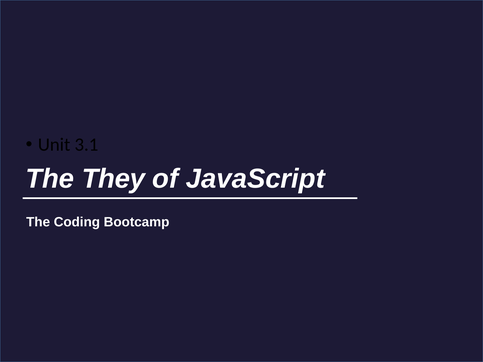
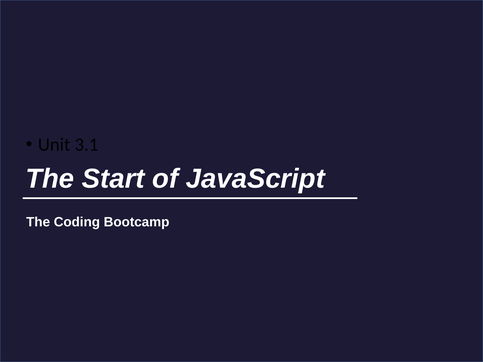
They: They -> Start (113, 179)
